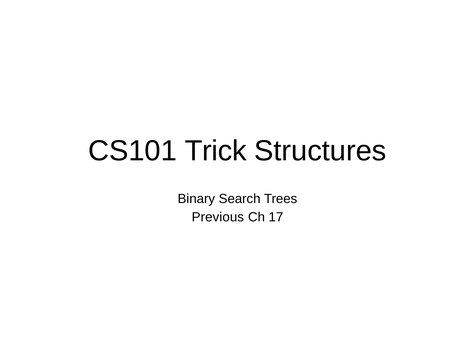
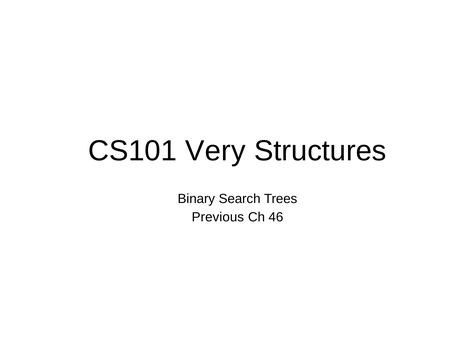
Trick: Trick -> Very (215, 150)
17: 17 -> 46 (276, 217)
